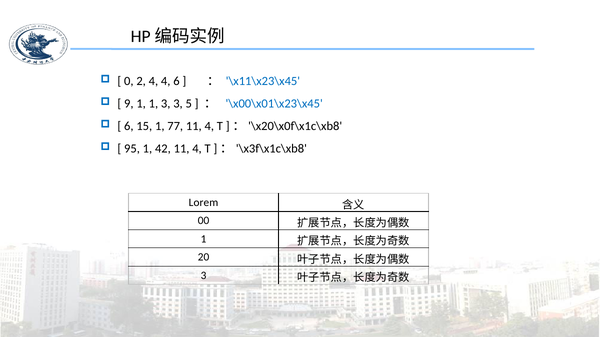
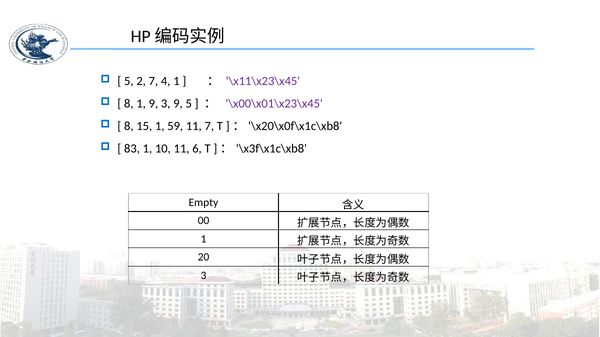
0: 0 -> 5 (129, 81)
2 4: 4 -> 7 (153, 81)
4 6: 6 -> 1 (176, 81)
\x11\x23\x45 colour: blue -> purple (263, 81)
9: 9 -> 8 (129, 104)
1 1: 1 -> 9 (153, 104)
3 3: 3 -> 9 (178, 104)
\x00\x01\x23\x45 colour: blue -> purple (274, 104)
6: 6 -> 8 (129, 126)
77: 77 -> 59 (175, 126)
4: 4 -> 7 (209, 126)
95: 95 -> 83 (132, 149)
42: 42 -> 10 (163, 149)
4: 4 -> 6 (197, 149)
Lorem: Lorem -> Empty (203, 203)
